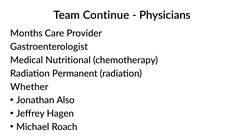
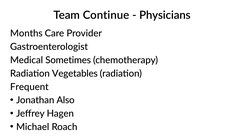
Nutritional: Nutritional -> Sometimes (68, 60)
Permanent: Permanent -> Vegetables (75, 73)
Whether: Whether -> Frequent (29, 87)
